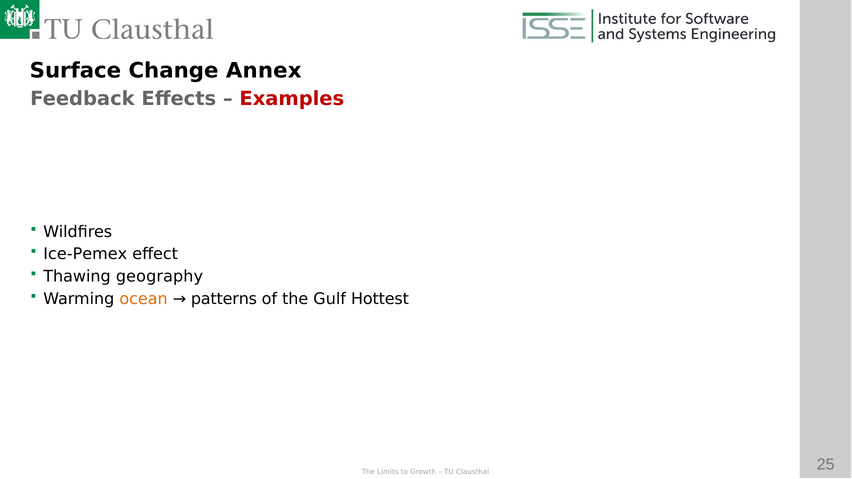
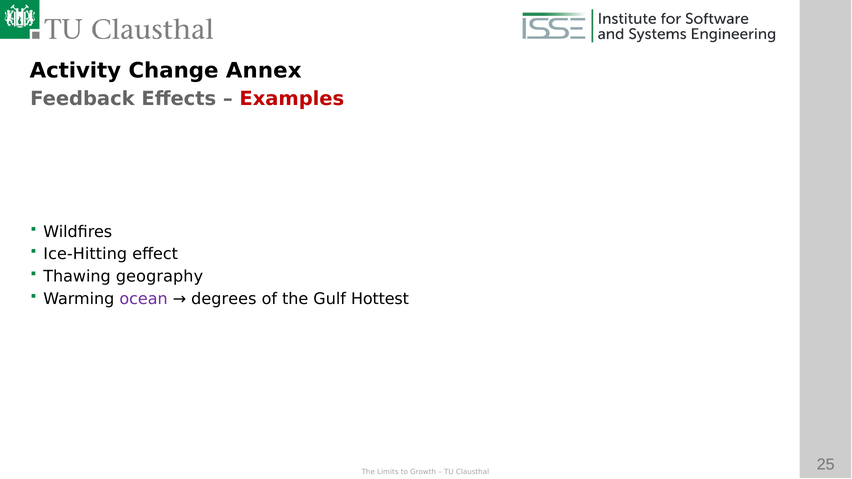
Surface: Surface -> Activity (75, 71)
Ice-Pemex: Ice-Pemex -> Ice-Hitting (85, 254)
ocean colour: orange -> purple (144, 299)
patterns: patterns -> degrees (224, 299)
